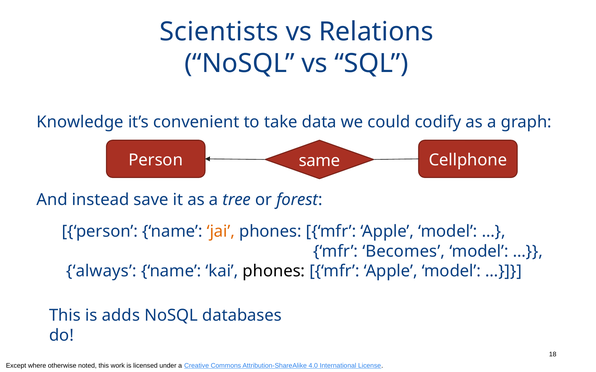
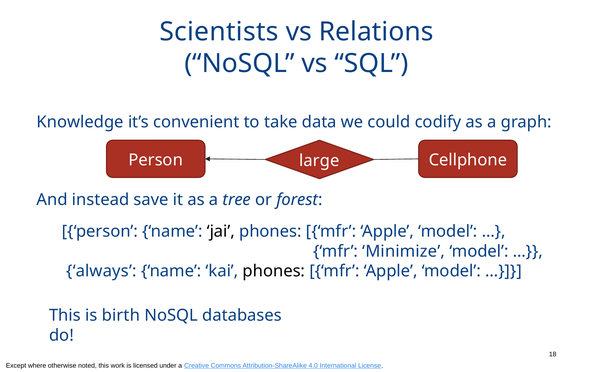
same: same -> large (319, 161)
jai colour: orange -> black (221, 232)
Becomes: Becomes -> Minimize (404, 252)
adds: adds -> birth (121, 316)
